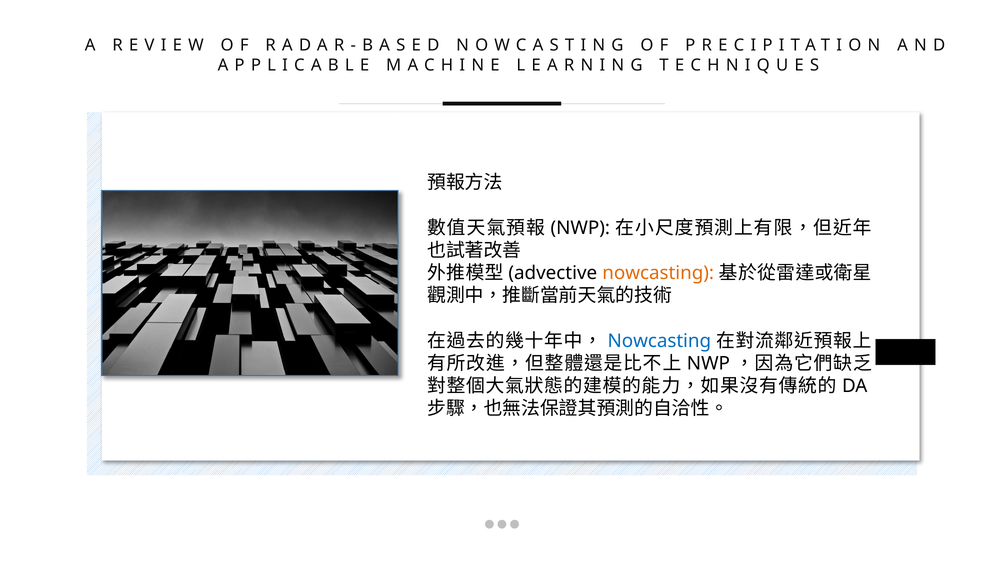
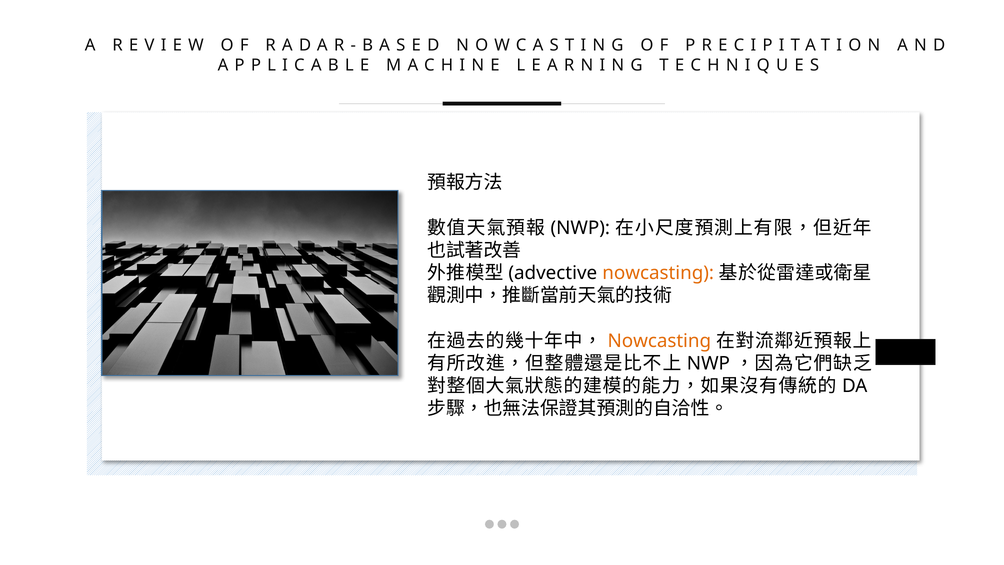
Nowcasting colour: blue -> orange (659, 341)
